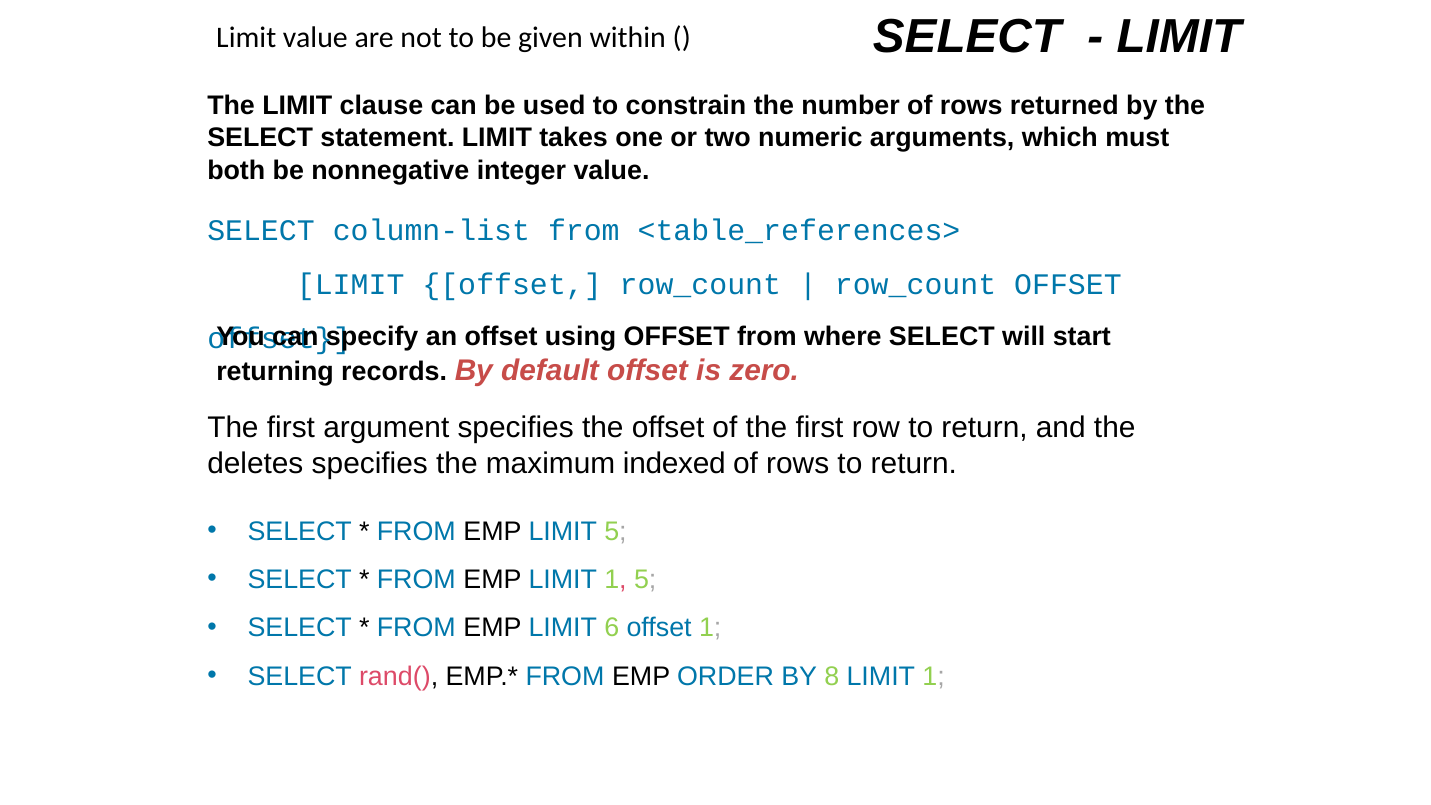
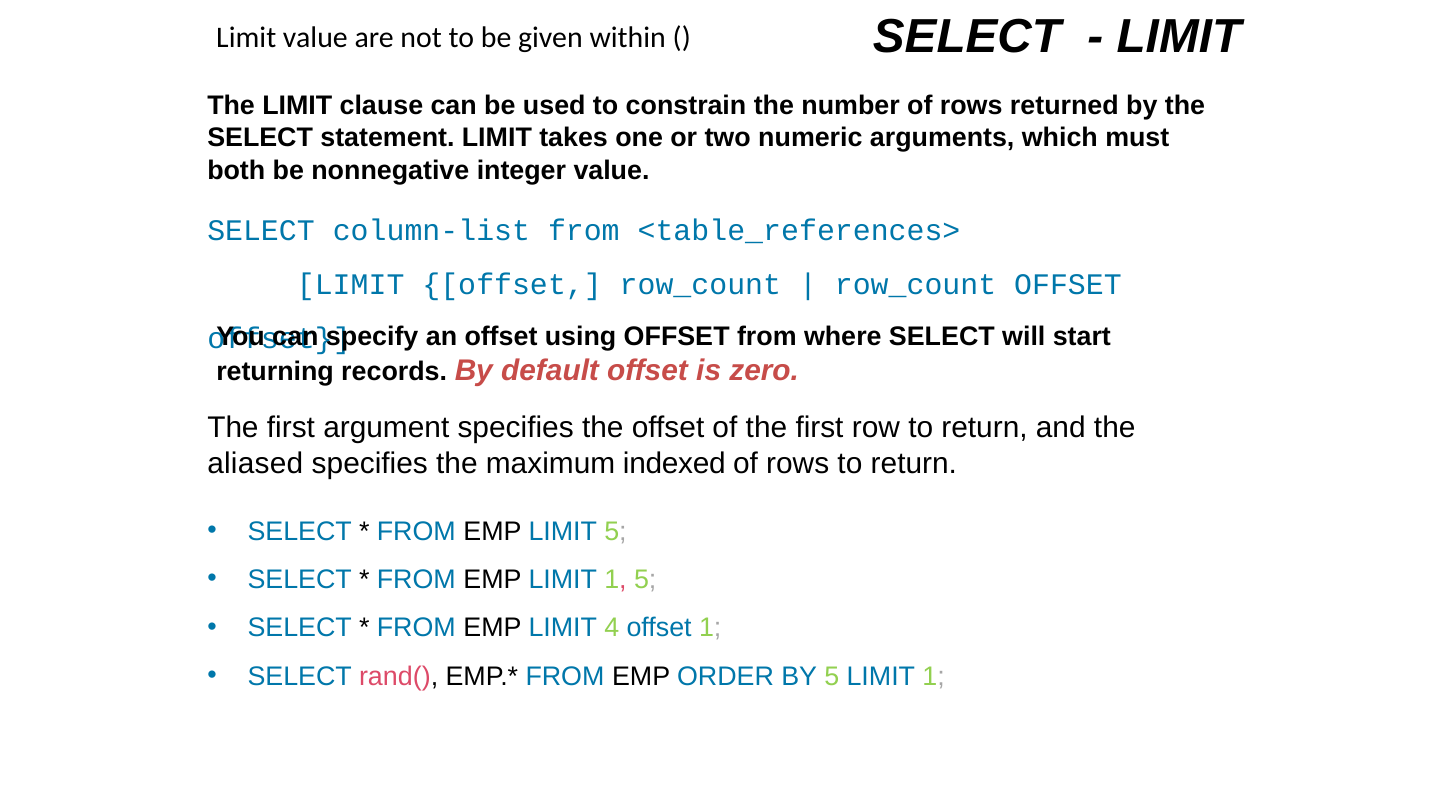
deletes: deletes -> aliased (255, 464)
6: 6 -> 4 (612, 628)
BY 8: 8 -> 5 (832, 676)
